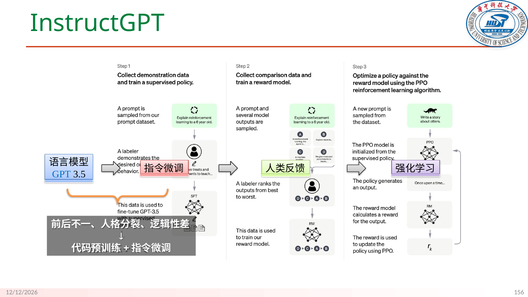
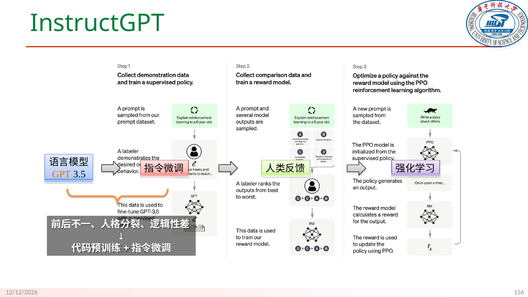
GPT colour: blue -> orange (61, 174)
